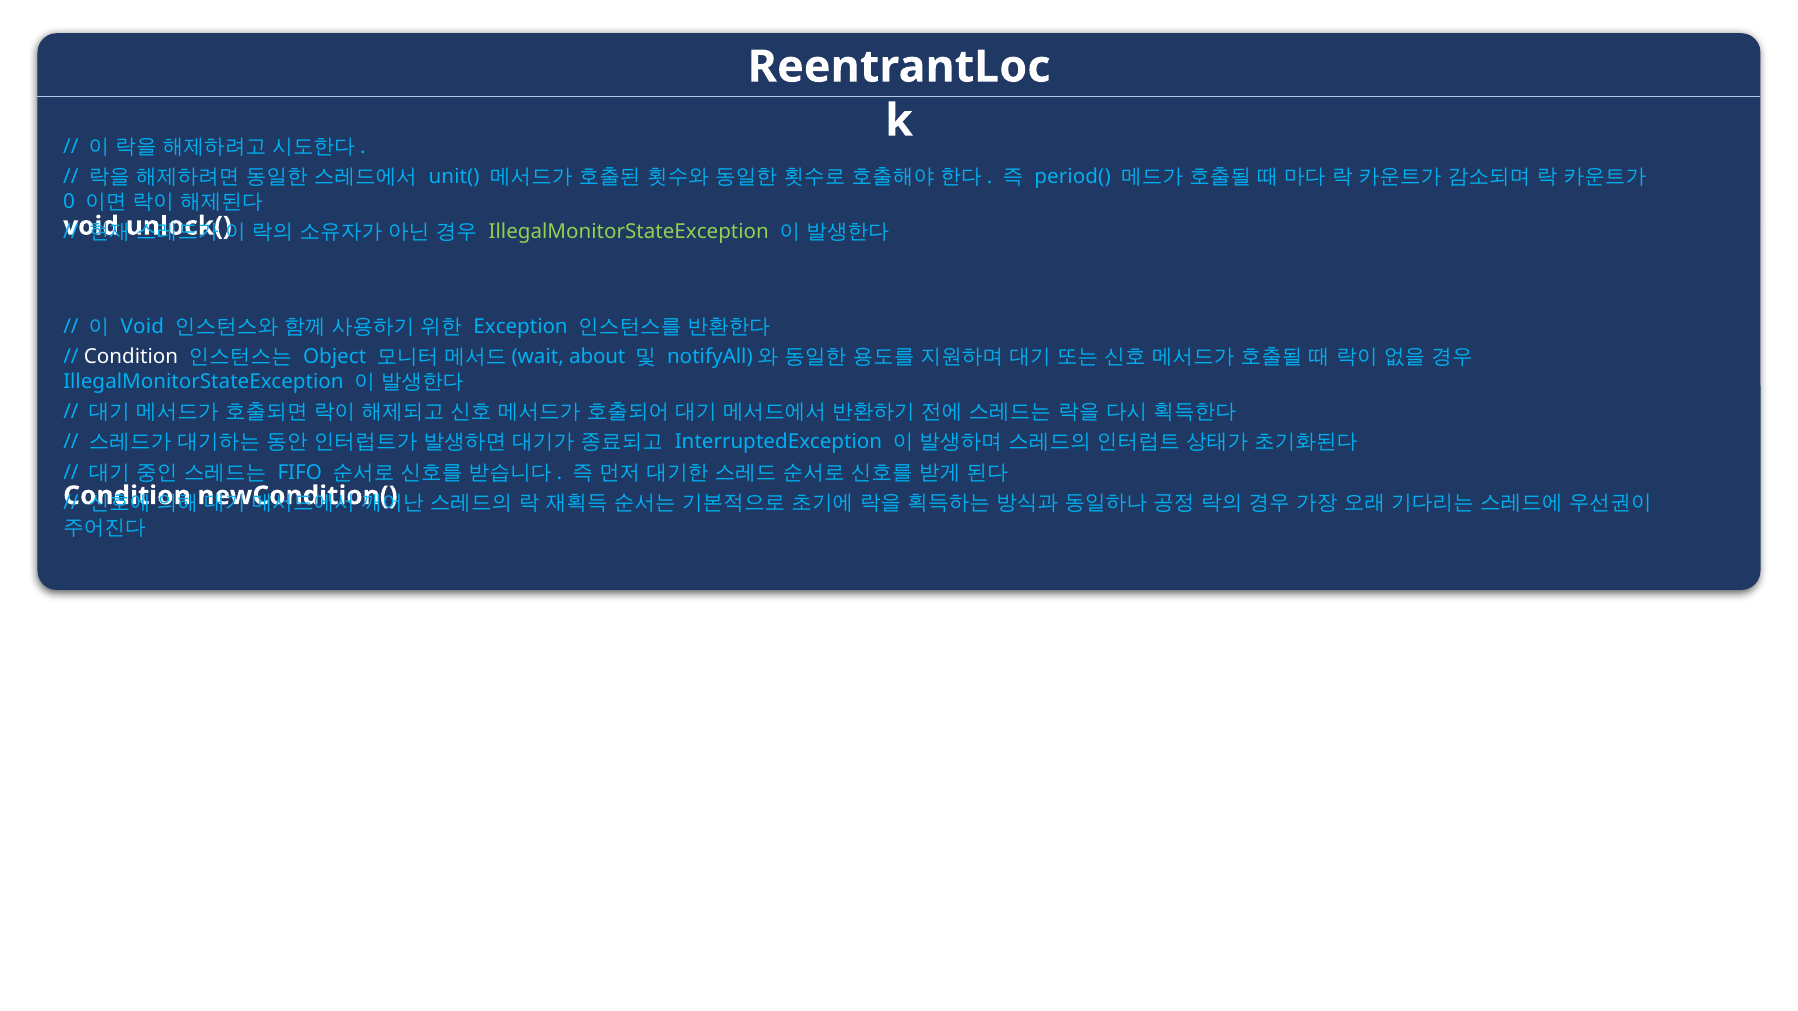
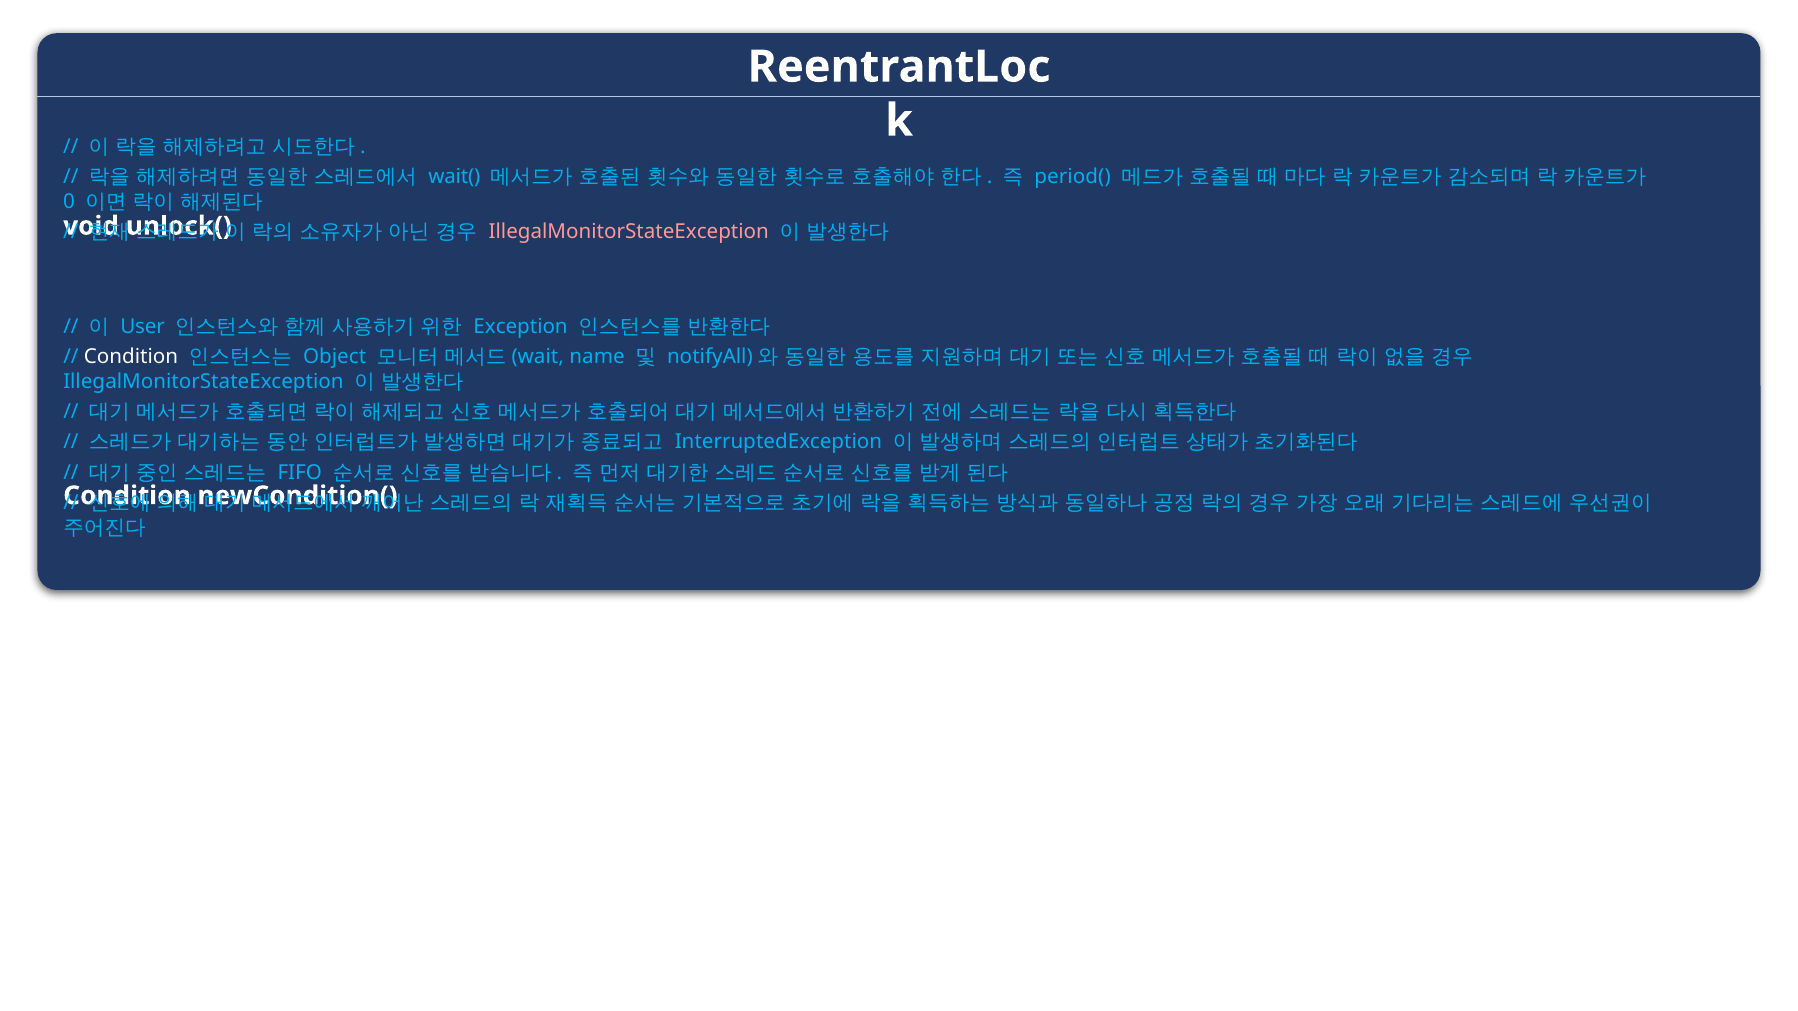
unit(: unit( -> wait( (454, 177)
IllegalMonitorStateException colour: light green -> pink (629, 232)
Void: Void -> User (143, 326)
about: about -> name (597, 357)
